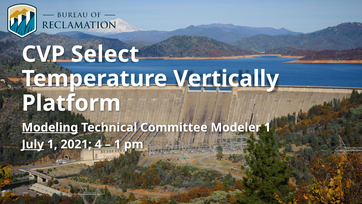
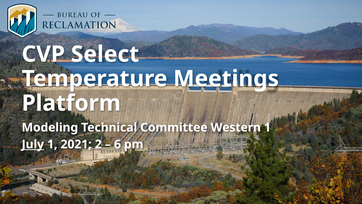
Vertically: Vertically -> Meetings (226, 79)
Modeling underline: present -> none (50, 127)
Modeler: Modeler -> Western (236, 127)
4: 4 -> 2 (98, 144)
1: 1 -> 6 (117, 144)
